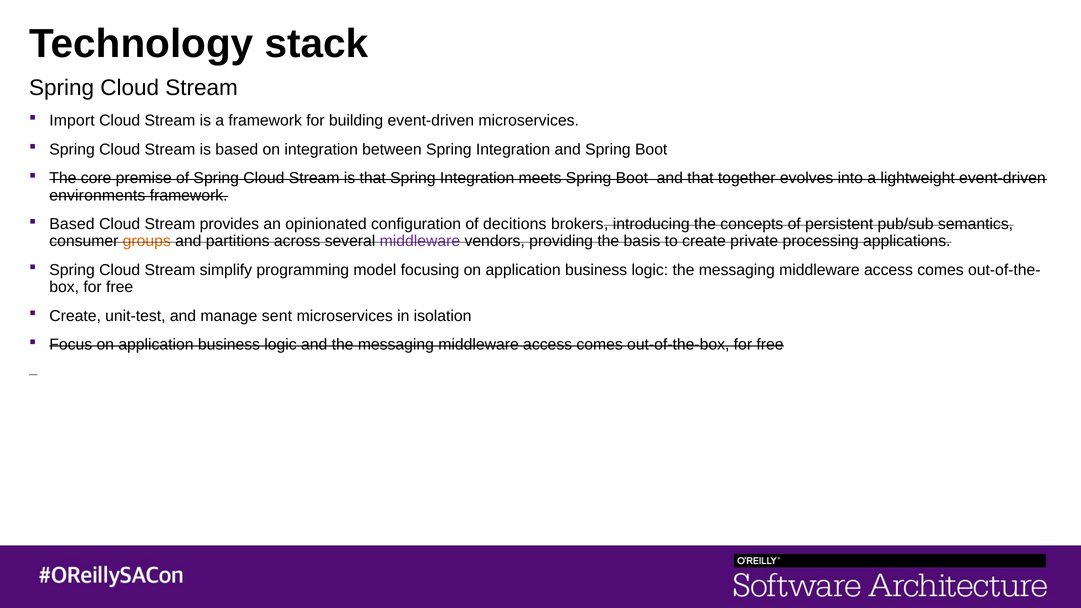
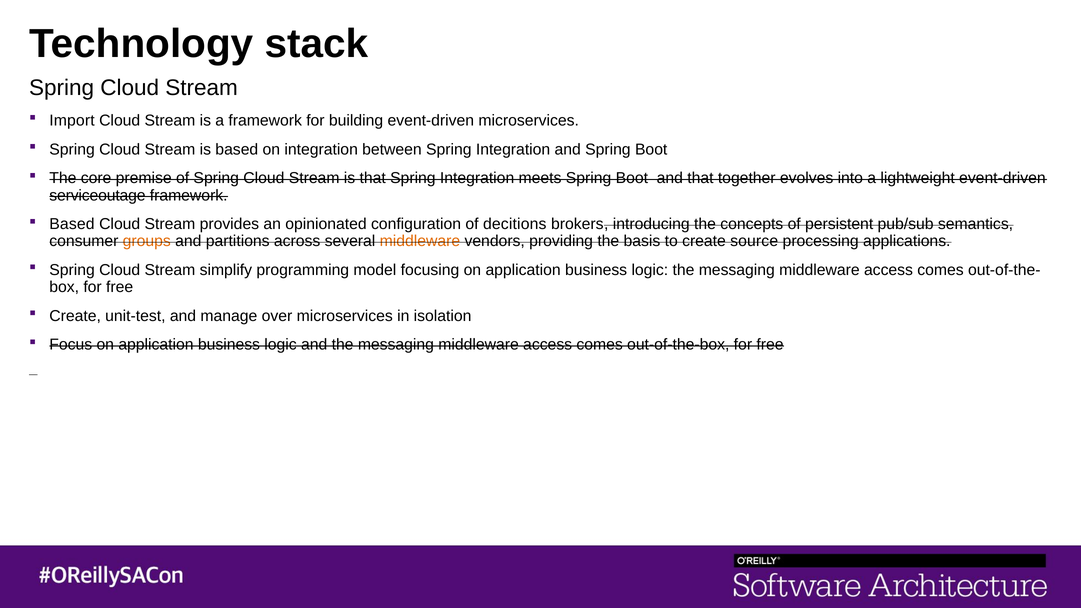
environments: environments -> serviceoutage (97, 195)
middleware colour: purple -> orange (420, 241)
private: private -> source (754, 241)
sent: sent -> over (277, 316)
